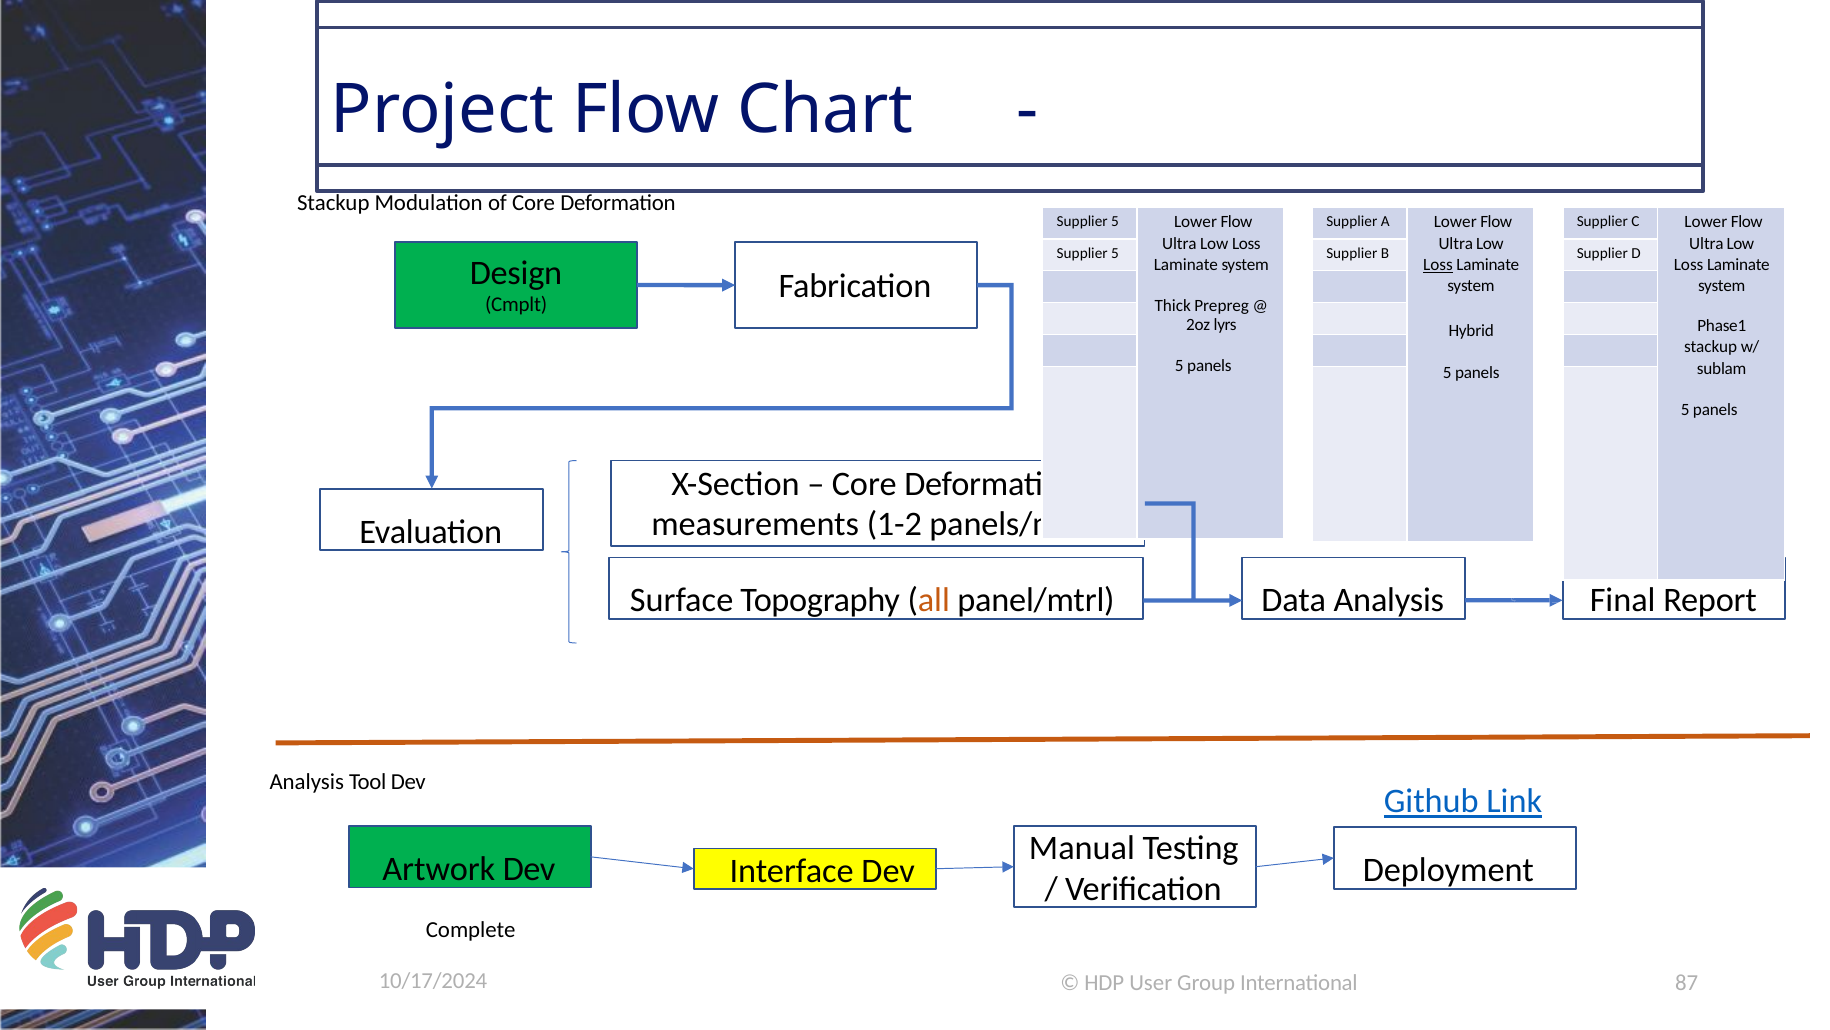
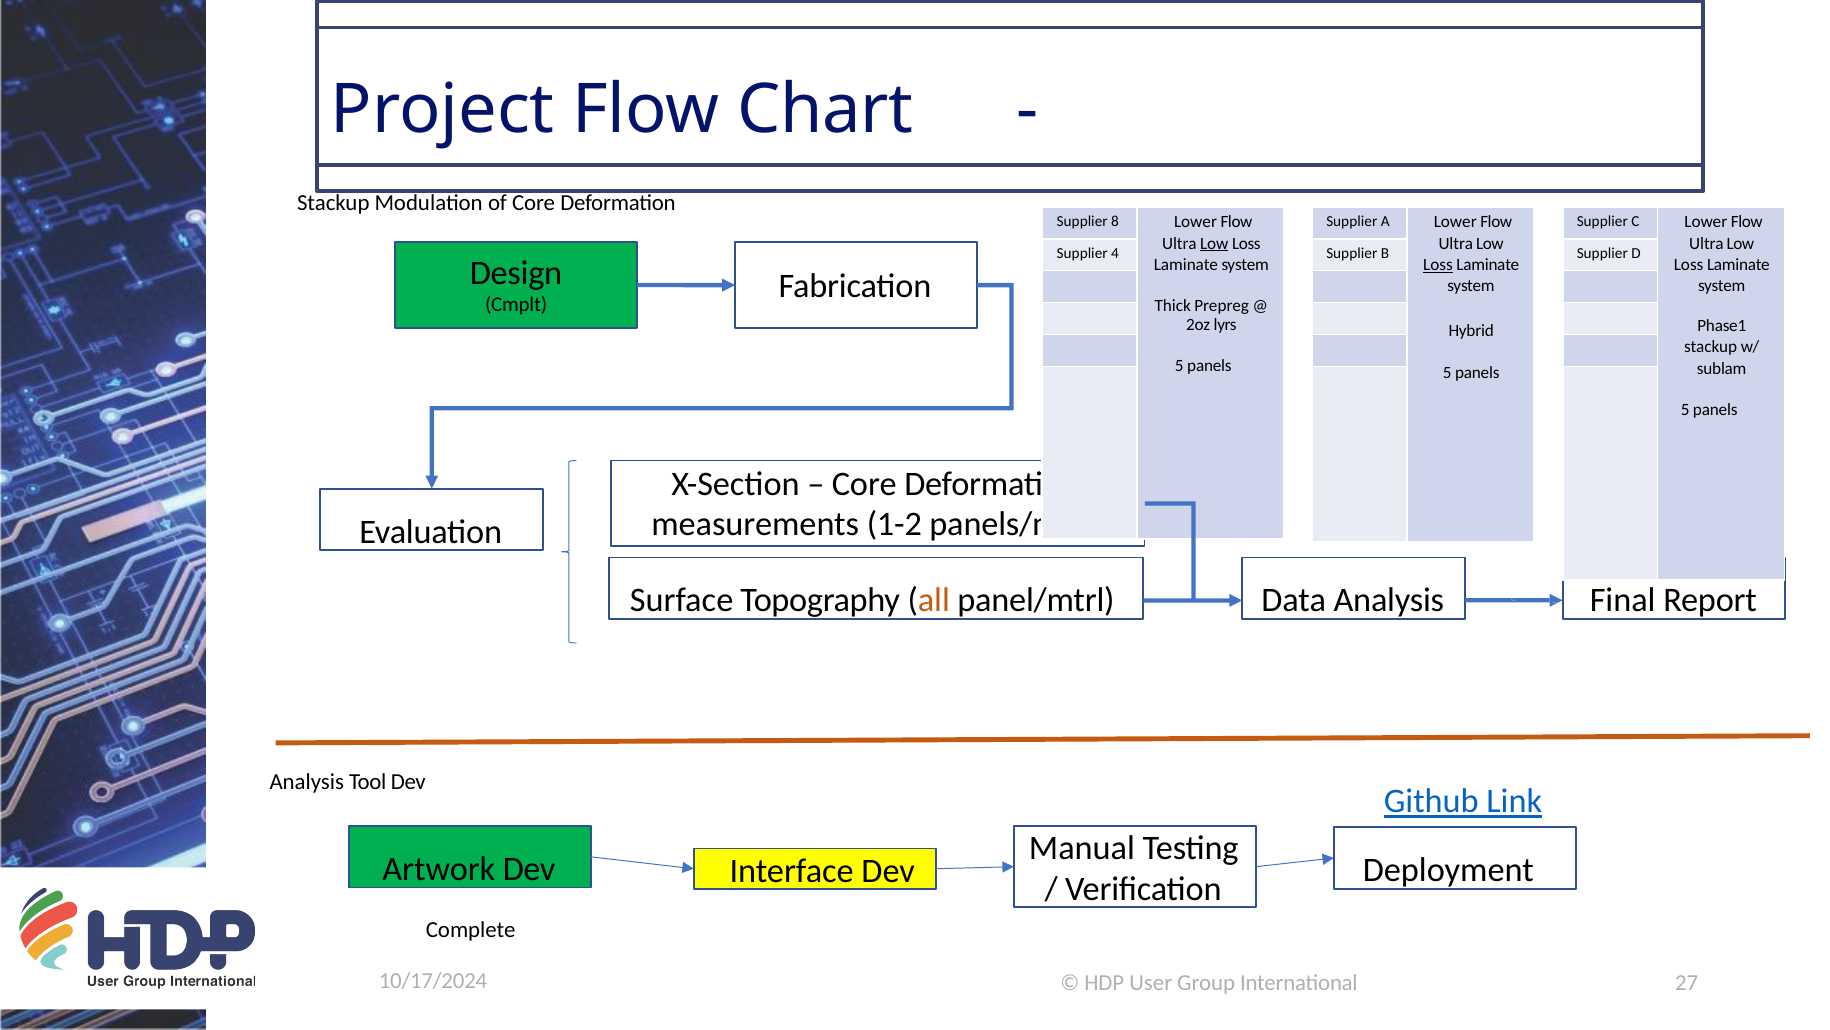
5: 5 -> 8 (1115, 221)
Low underline: none -> present (1214, 243)
5: 5 -> 4 (1115, 253)
87: 87 -> 27 (1687, 982)
